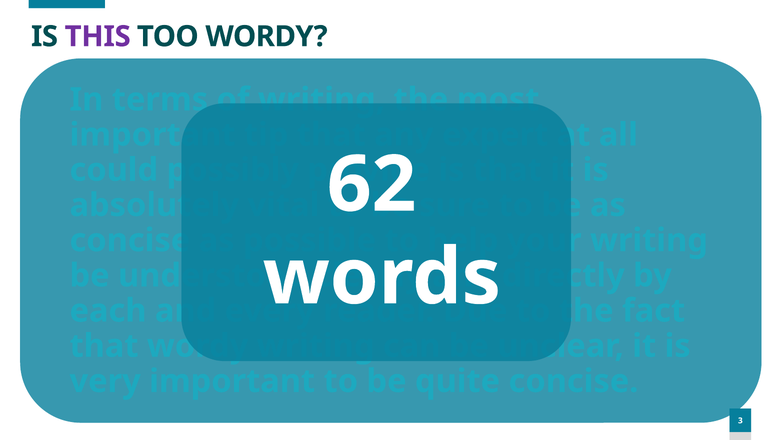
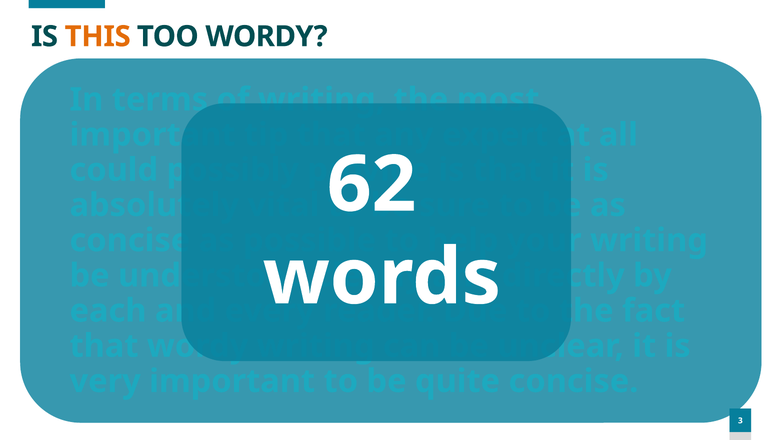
THIS colour: purple -> orange (98, 37)
